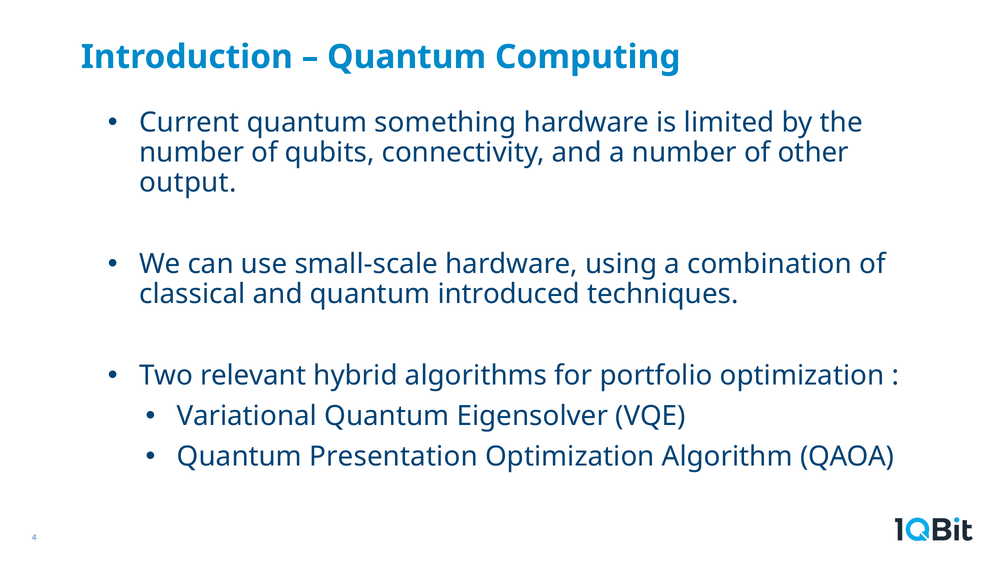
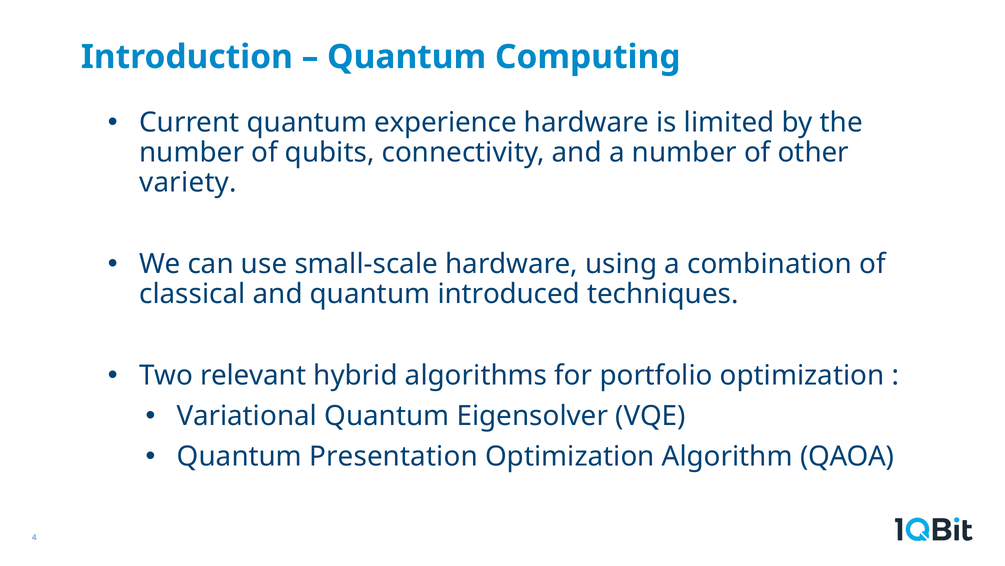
something: something -> experience (446, 122)
output: output -> variety (188, 183)
